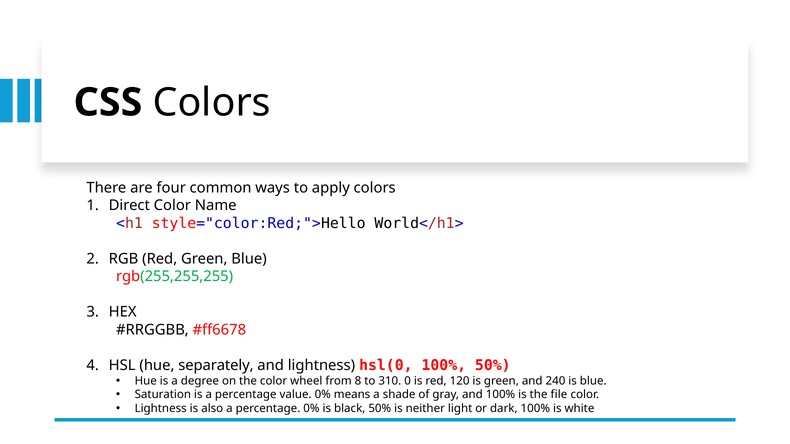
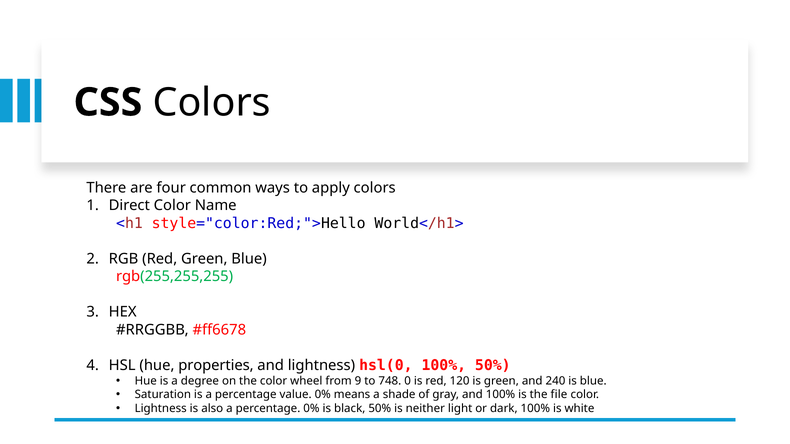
separately: separately -> properties (216, 366)
8: 8 -> 9 (358, 381)
310: 310 -> 748 (390, 381)
